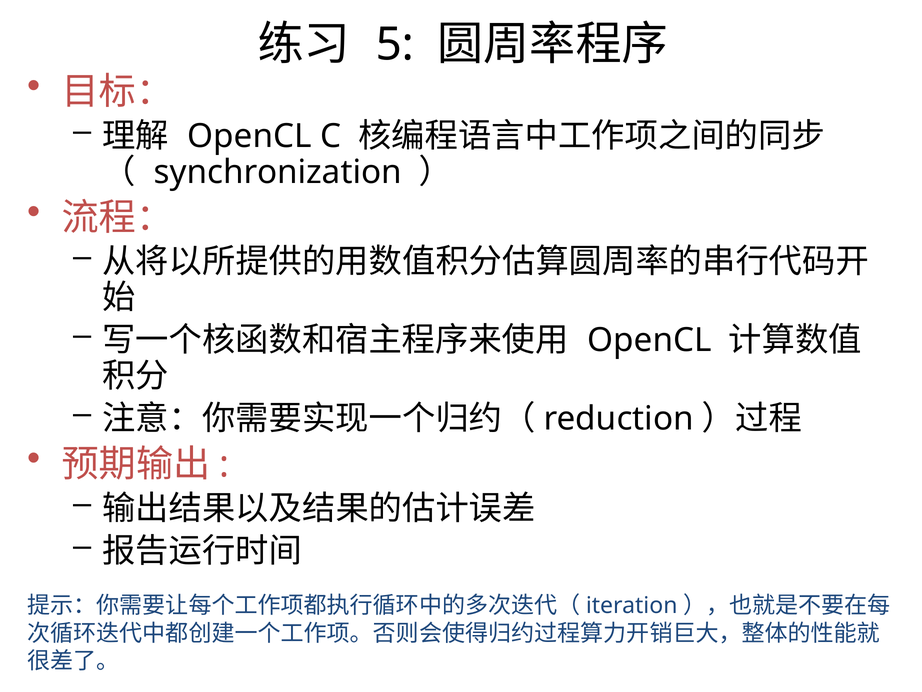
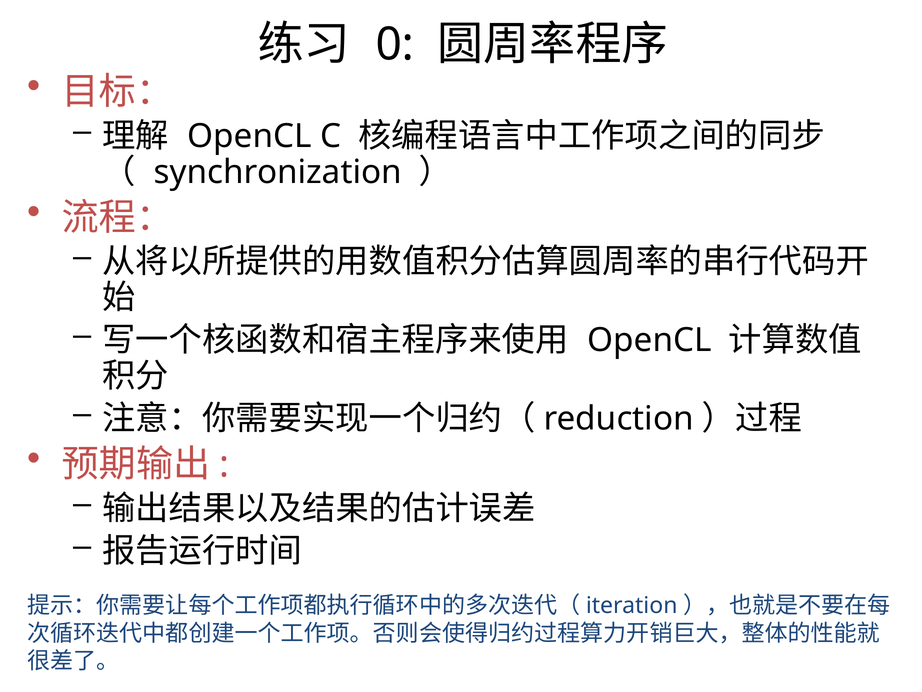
5: 5 -> 0 (395, 44)
